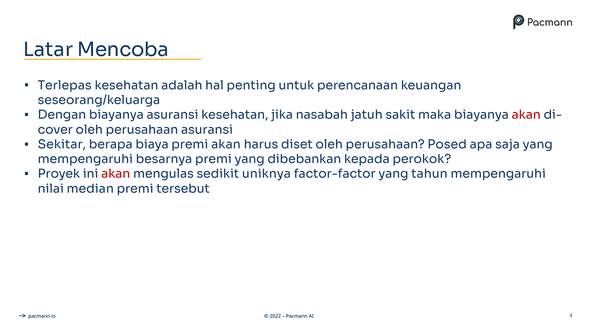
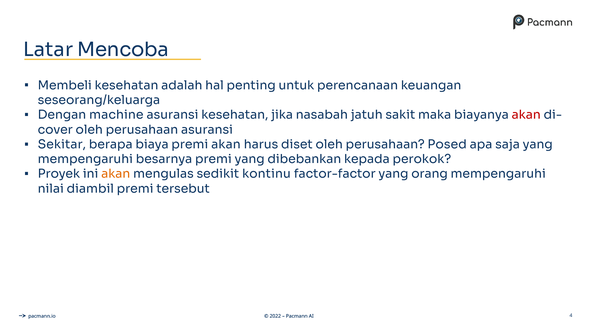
Terlepas: Terlepas -> Membeli (65, 85)
Dengan biayanya: biayanya -> machine (116, 115)
akan colour: red -> orange (116, 174)
uniknya: uniknya -> kontinu (266, 174)
tahun: tahun -> orang (430, 174)
median: median -> diambil (90, 189)
